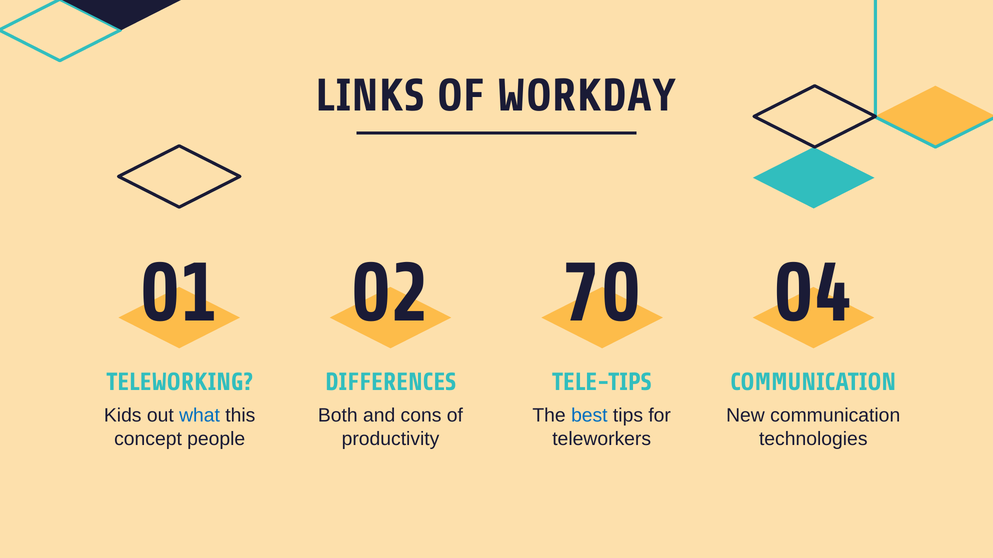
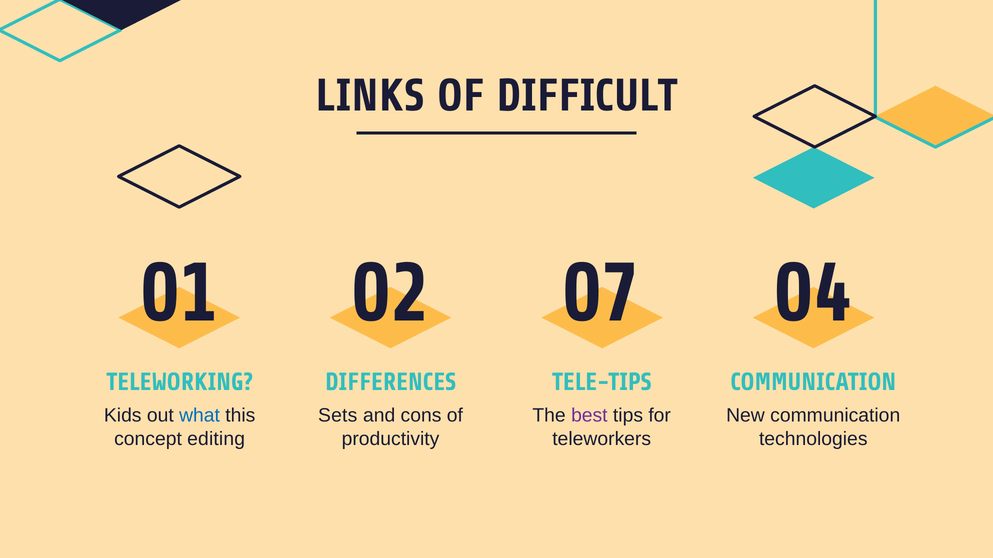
WORKDAY: WORKDAY -> DIFFICULT (587, 96)
70: 70 -> 07 (602, 294)
Both: Both -> Sets (338, 416)
best colour: blue -> purple (589, 416)
people: people -> editing (216, 439)
